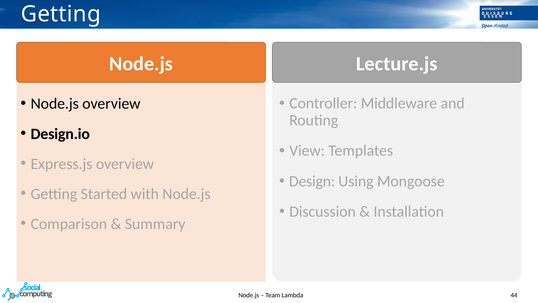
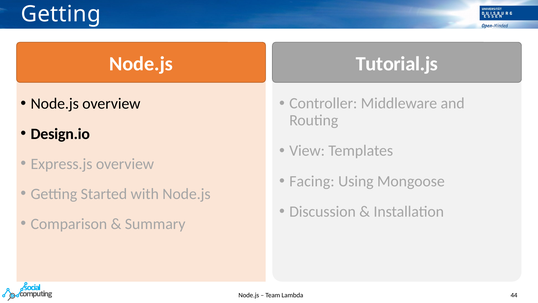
Lecture.js: Lecture.js -> Tutorial.js (397, 64)
Design: Design -> Facing (312, 181)
